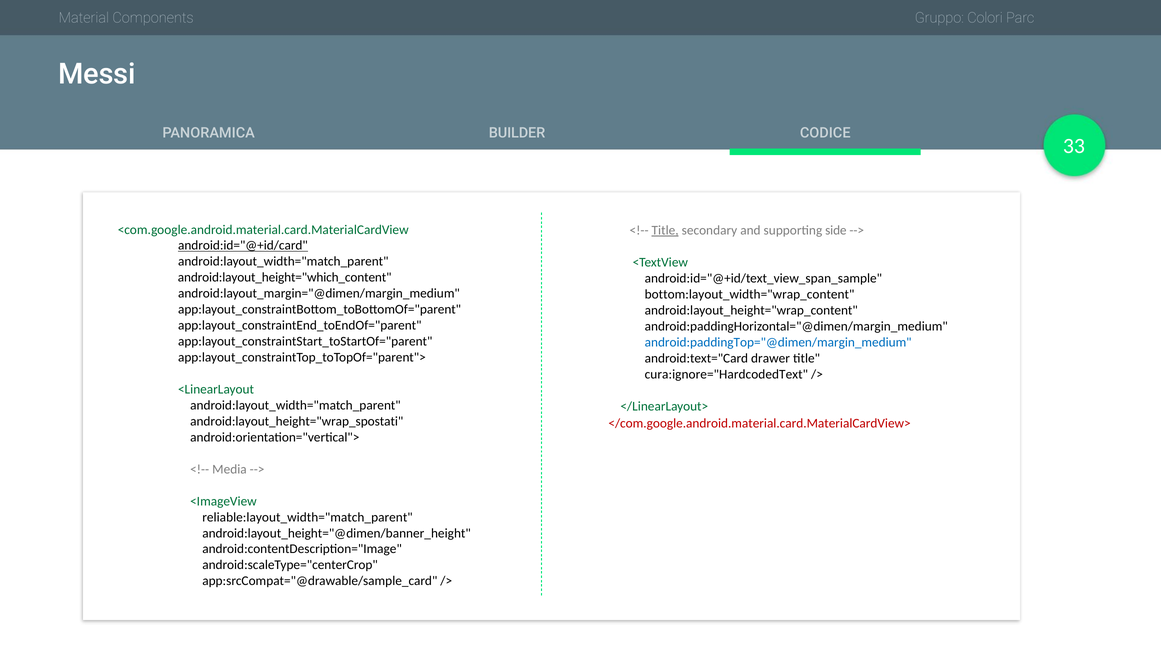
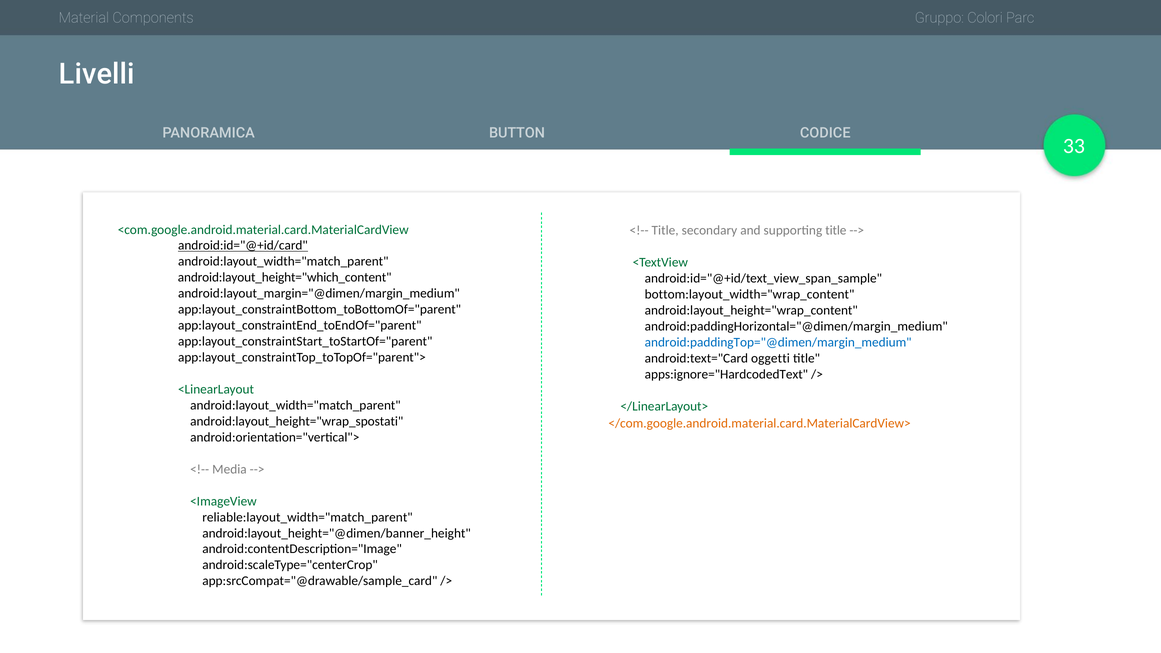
Messi: Messi -> Livelli (97, 74)
BUILDER: BUILDER -> BUTTON (517, 133)
Title underline: present -> none (665, 230)
supporting side: side -> title (836, 230)
drawer: drawer -> oggetti (770, 358)
cura:ignore="HardcodedText: cura:ignore="HardcodedText -> apps:ignore="HardcodedText (726, 374)
</com.google.android.material.card.MaterialCardView> colour: red -> orange (760, 423)
